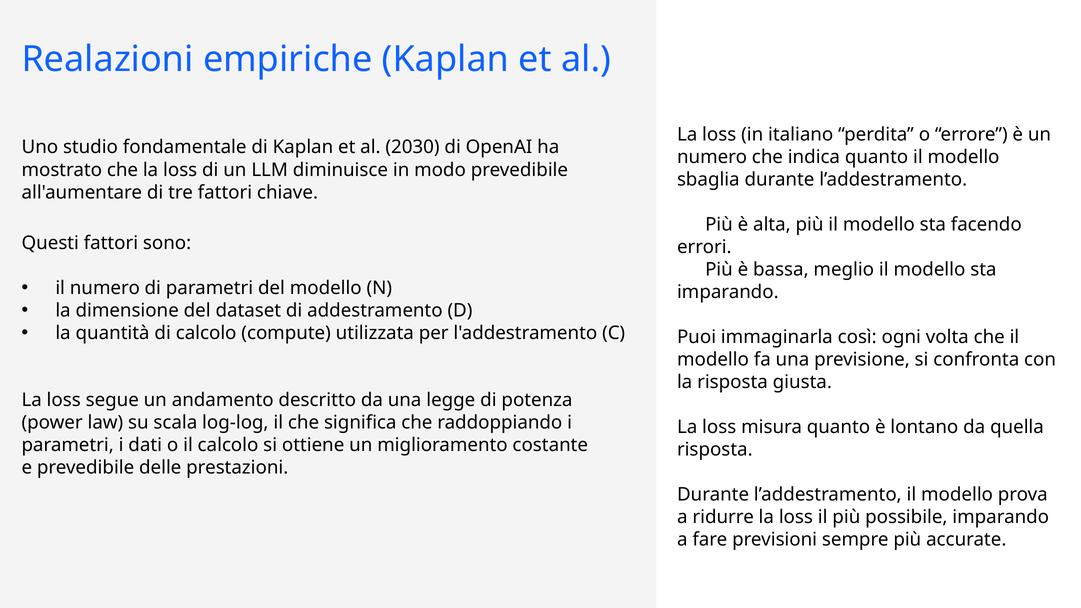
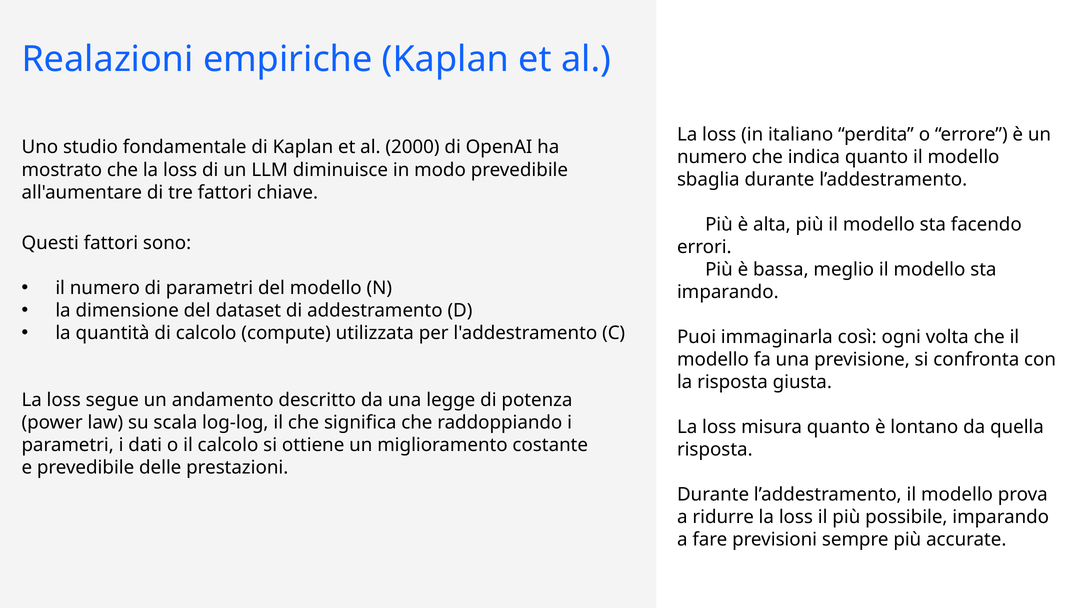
2030: 2030 -> 2000 (412, 147)
